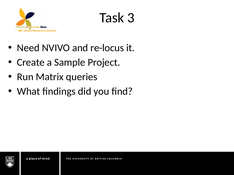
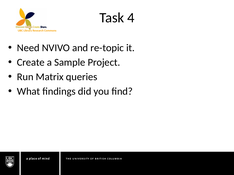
3: 3 -> 4 (131, 18)
re-locus: re-locus -> re-topic (107, 48)
